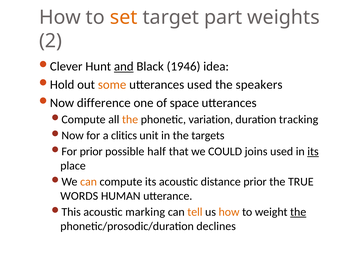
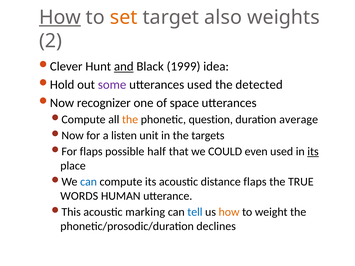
How underline: none -> present (60, 17)
part: part -> also (223, 17)
1946: 1946 -> 1999 (184, 67)
some colour: orange -> purple (112, 85)
speakers: speakers -> detected (259, 85)
difference: difference -> recognizer (104, 103)
variation: variation -> question (211, 120)
tracking: tracking -> average (299, 120)
clitics: clitics -> listen (124, 136)
prior: prior -> flaps (91, 152)
joins: joins -> even (256, 152)
can colour: orange -> blue (89, 182)
distance prior: prior -> flaps (255, 182)
tell colour: orange -> blue (195, 212)
the underline: present -> none (298, 212)
